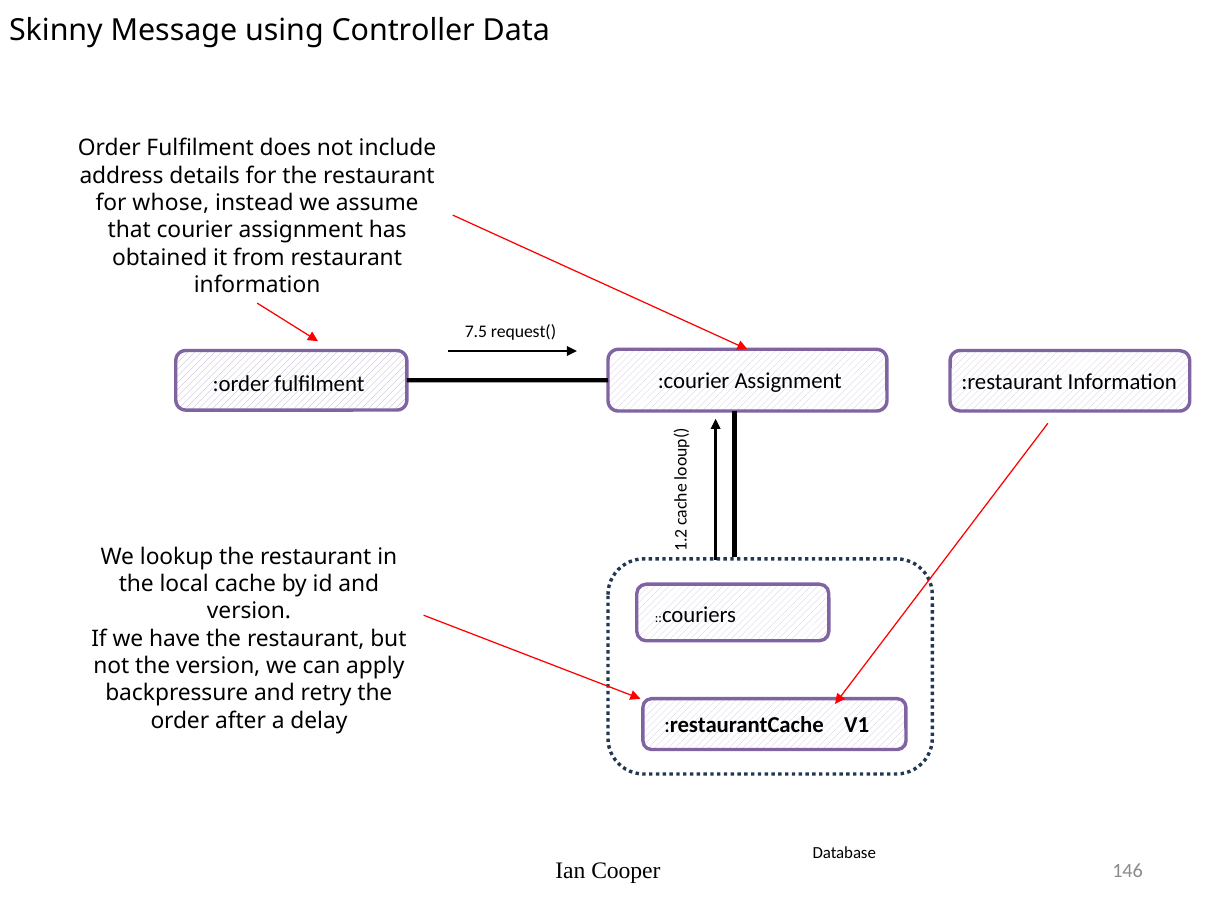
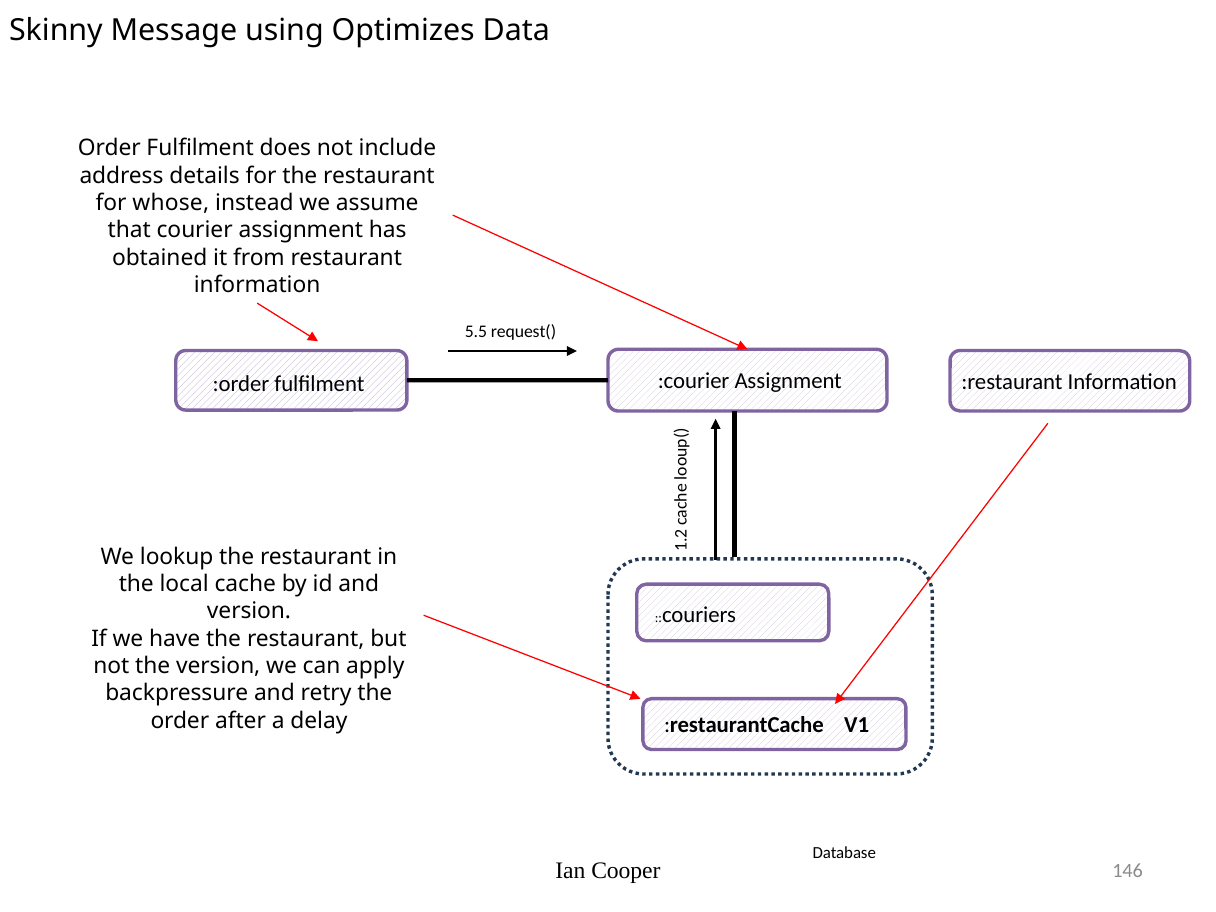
Controller: Controller -> Optimizes (403, 30)
7.5: 7.5 -> 5.5 (476, 331)
